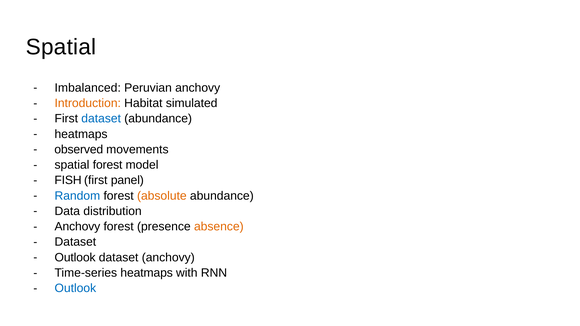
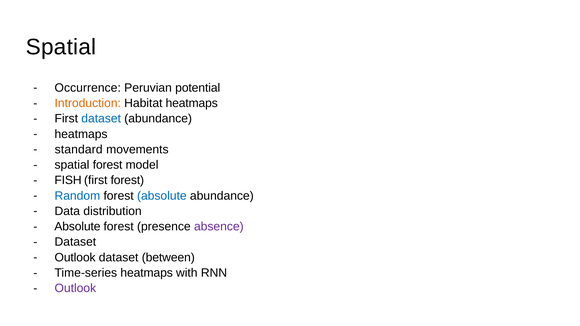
Imbalanced: Imbalanced -> Occurrence (88, 88)
Peruvian anchovy: anchovy -> potential (198, 88)
Habitat simulated: simulated -> heatmaps (192, 103)
observed: observed -> standard (79, 150)
first panel: panel -> forest (127, 180)
absolute colour: orange -> blue (162, 196)
Anchovy: Anchovy -> Absolute (77, 227)
absence colour: orange -> purple (219, 227)
dataset anchovy: anchovy -> between (168, 258)
Outlook colour: blue -> purple (75, 289)
